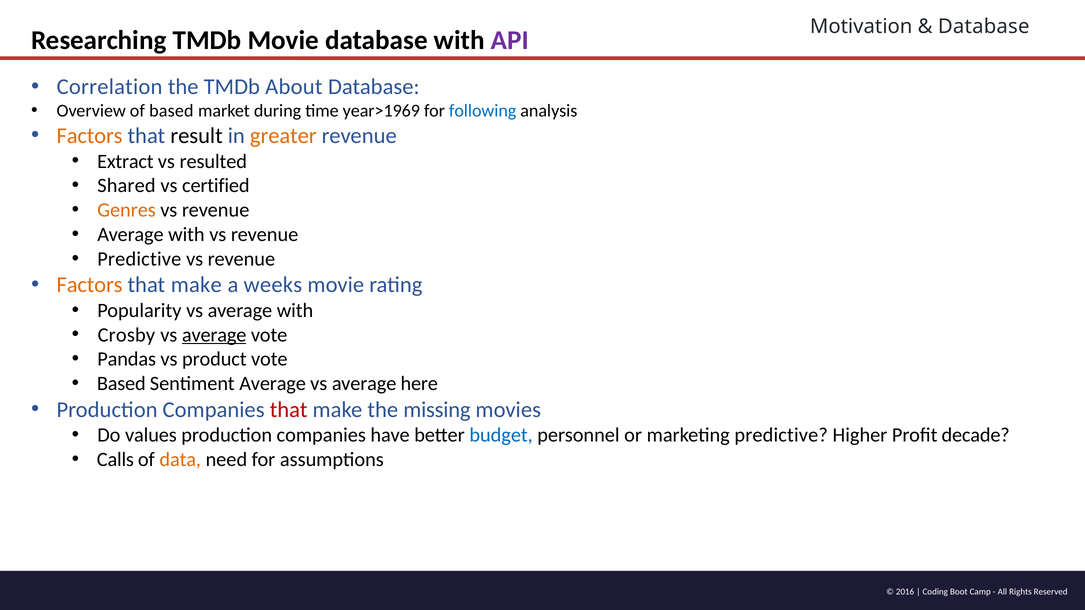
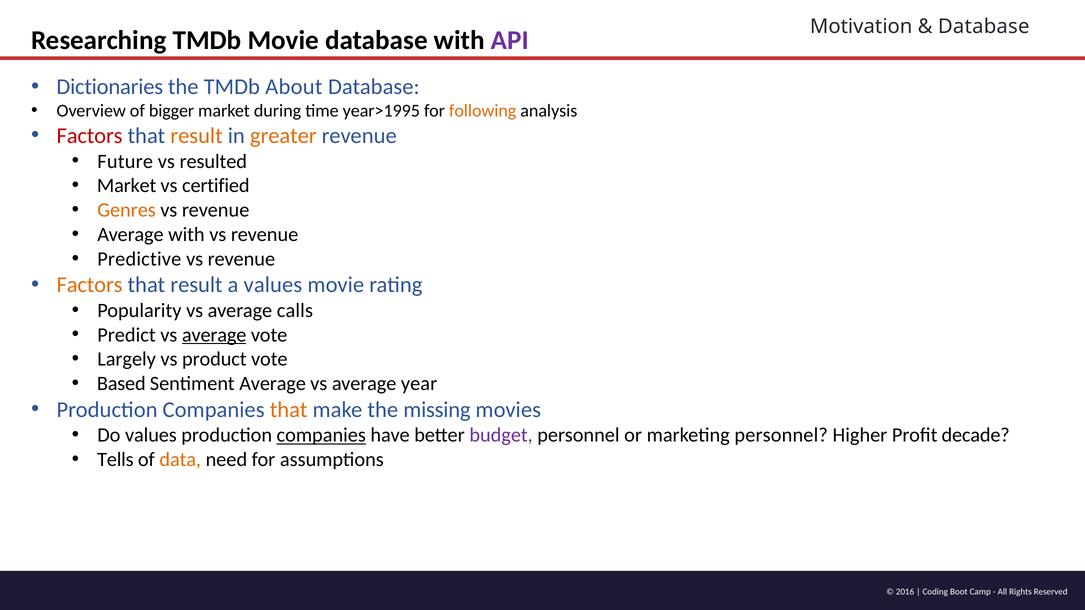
Correlation: Correlation -> Dictionaries (110, 87)
of based: based -> bigger (172, 111)
year>1969: year>1969 -> year>1995 (381, 111)
following colour: blue -> orange (483, 111)
Factors colour: orange -> red (90, 136)
result colour: black -> orange (197, 136)
Extract: Extract -> Future (125, 161)
Shared: Shared -> Market (127, 186)
make: make -> result (196, 285)
a weeks: weeks -> values (273, 285)
vs average with: with -> calls (295, 311)
Crosby: Crosby -> Predict (127, 335)
Pandas: Pandas -> Largely (127, 359)
here: here -> year (419, 384)
that colour: red -> orange (289, 410)
companies underline: none -> present (321, 435)
budget colour: blue -> purple (501, 435)
marketing predictive: predictive -> personnel (781, 435)
Calls: Calls -> Tells (115, 460)
